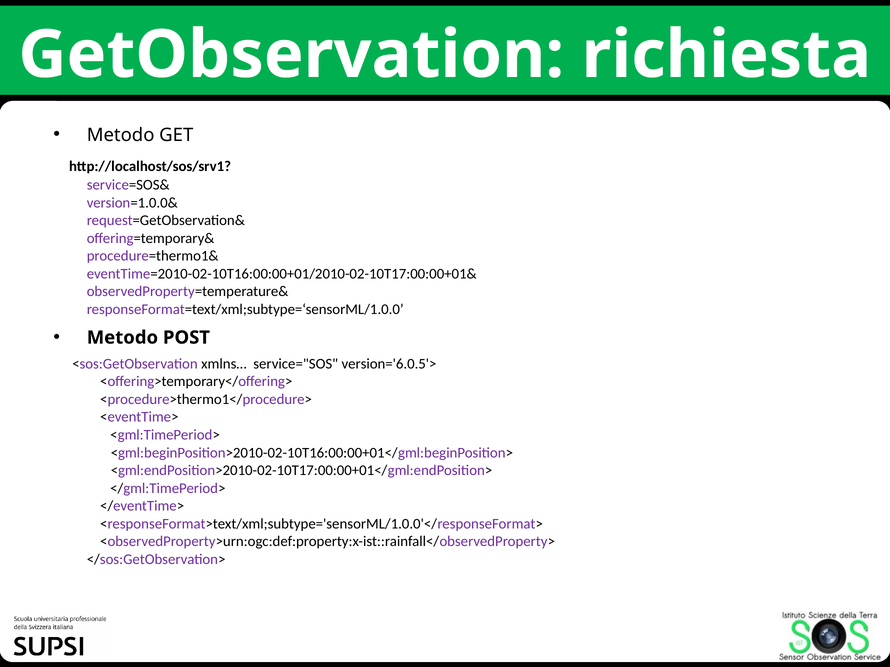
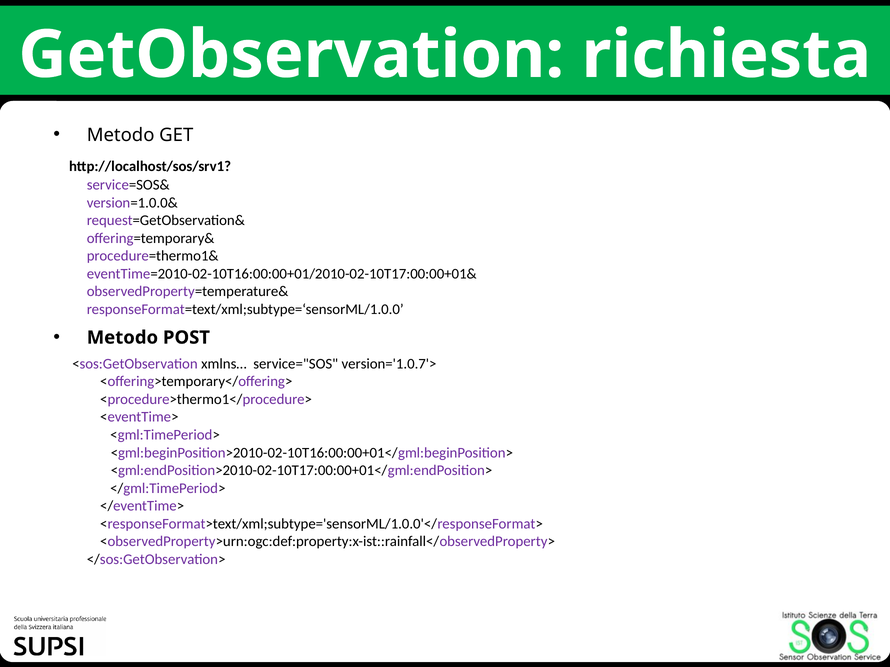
version='6.0.5'>: version='6.0.5'> -> version='1.0.7'> (389, 364)
